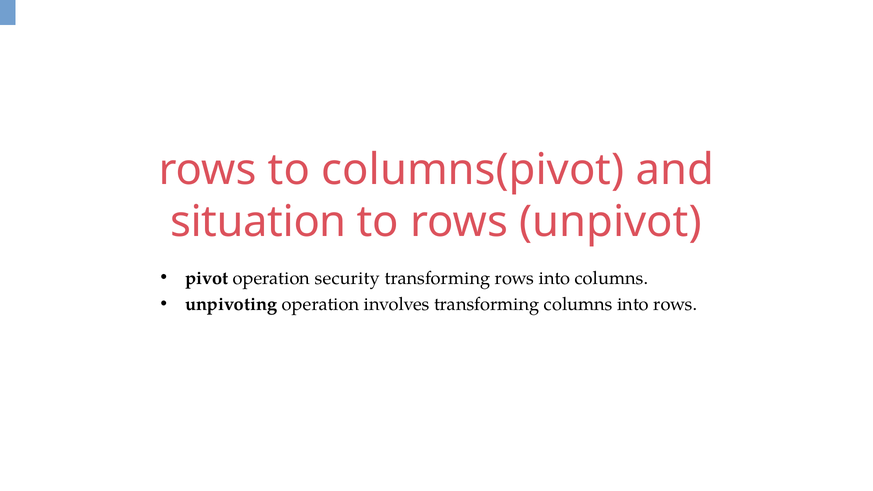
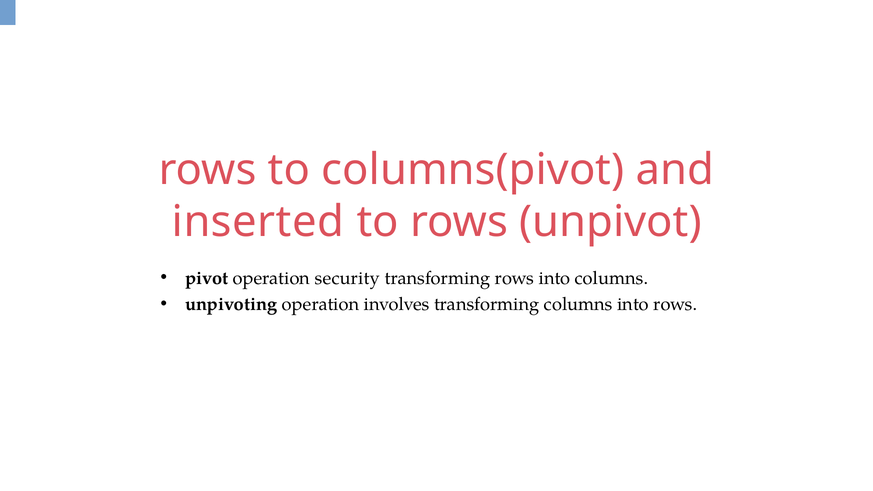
situation: situation -> inserted (258, 222)
